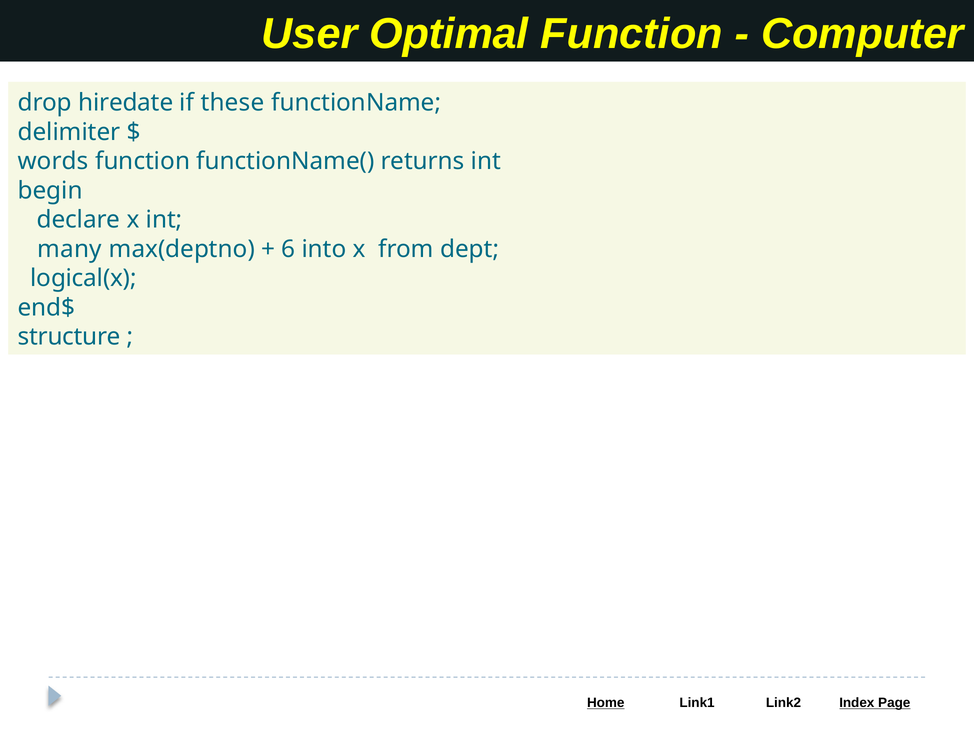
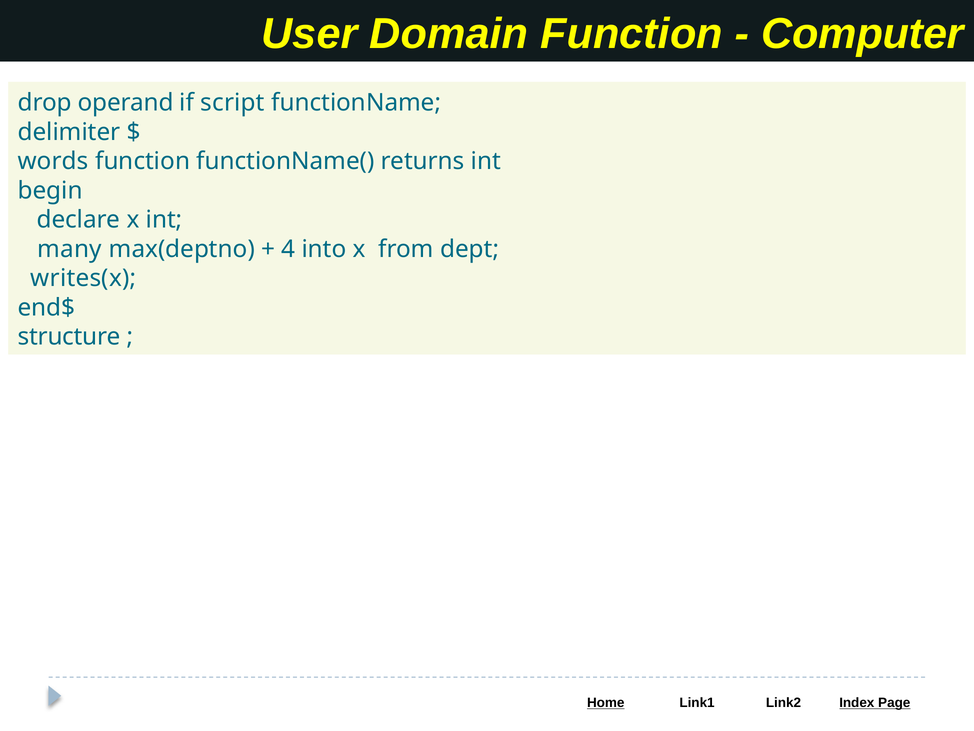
Optimal: Optimal -> Domain (449, 34)
hiredate: hiredate -> operand (126, 103)
these: these -> script (233, 103)
6: 6 -> 4 (288, 249)
logical(x: logical(x -> writes(x (83, 278)
